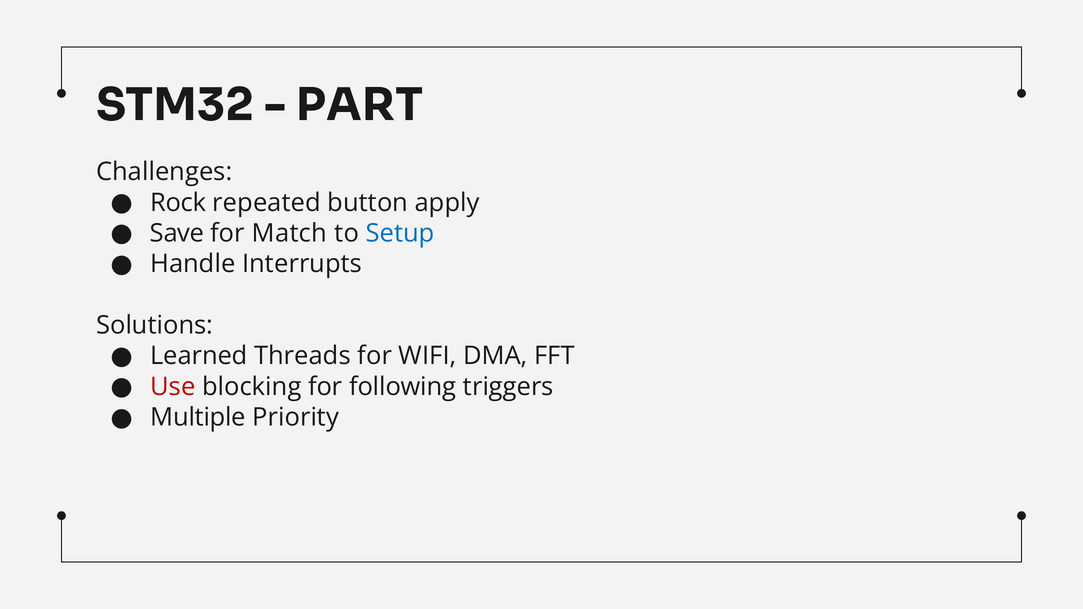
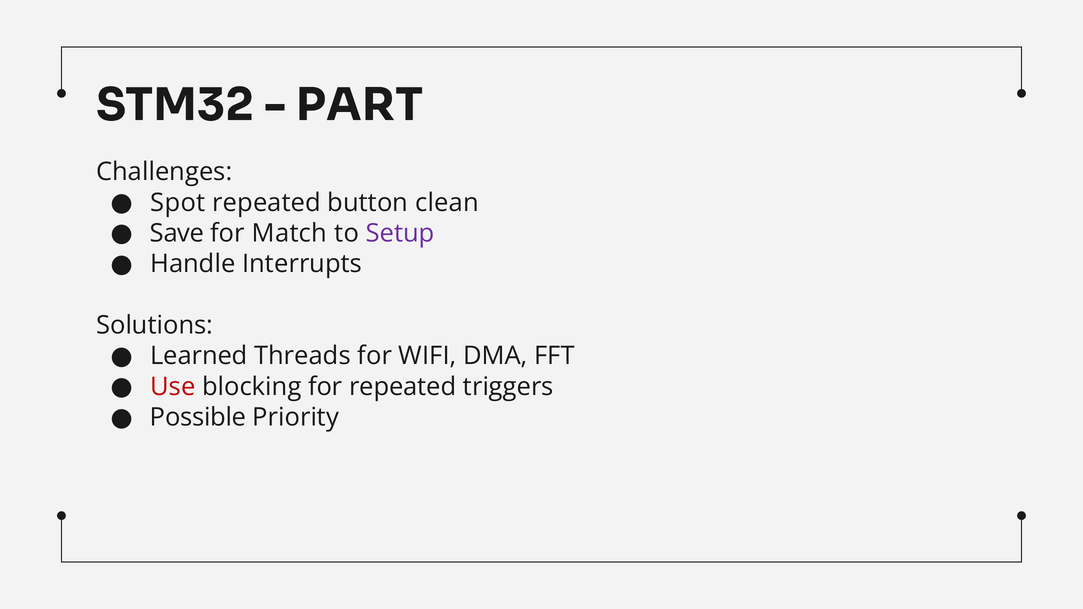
Rock: Rock -> Spot (178, 203)
apply: apply -> clean (447, 203)
Setup colour: blue -> purple (400, 233)
for following: following -> repeated (403, 387)
Multiple: Multiple -> Possible (198, 418)
